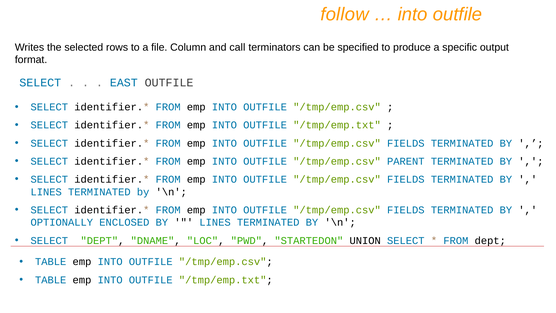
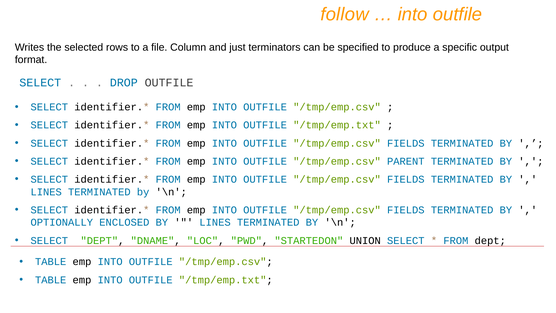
call: call -> just (237, 47)
EAST: EAST -> DROP (124, 83)
